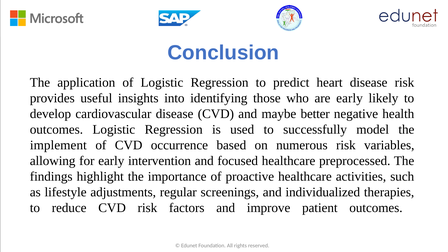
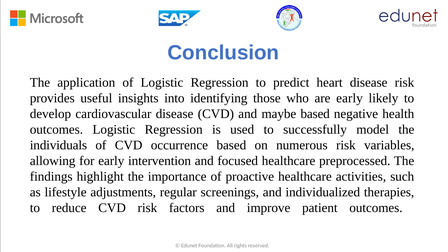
maybe better: better -> based (315, 114)
implement: implement -> individuals (58, 145)
